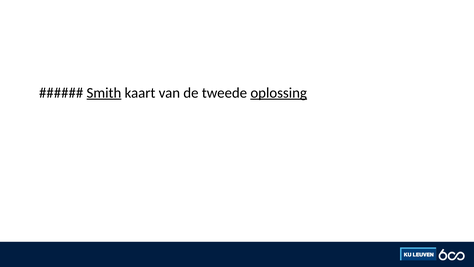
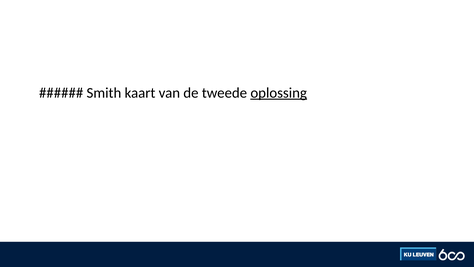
Smith underline: present -> none (104, 93)
